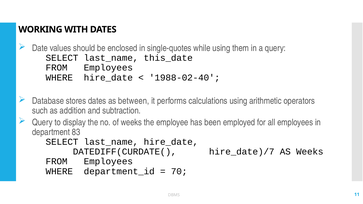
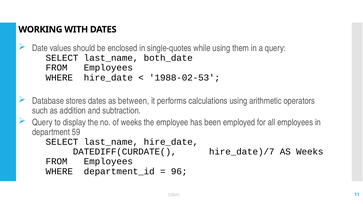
this_date: this_date -> both_date (168, 58)
1988-02-40: 1988-02-40 -> 1988-02-53 (185, 78)
83: 83 -> 59 (76, 132)
70: 70 -> 96 (179, 171)
